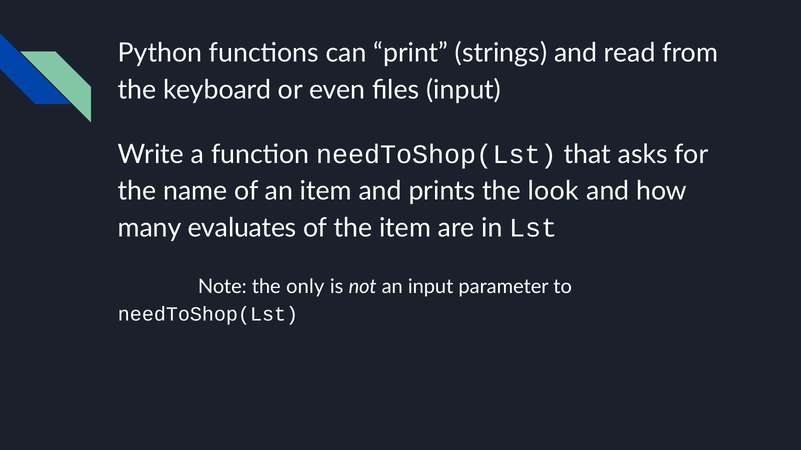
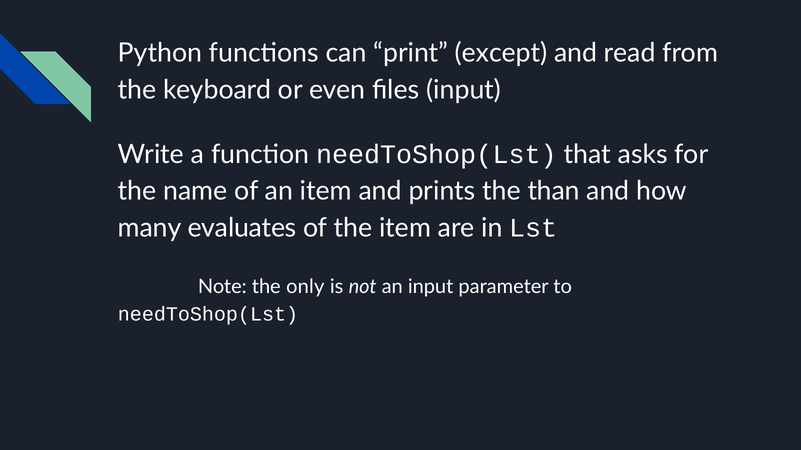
strings: strings -> except (501, 53)
look: look -> than (554, 191)
